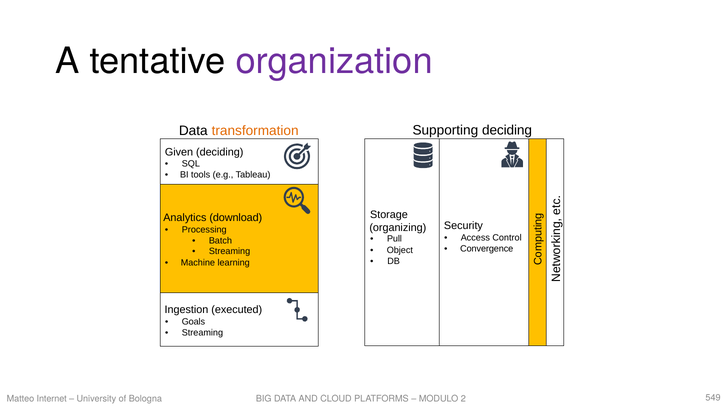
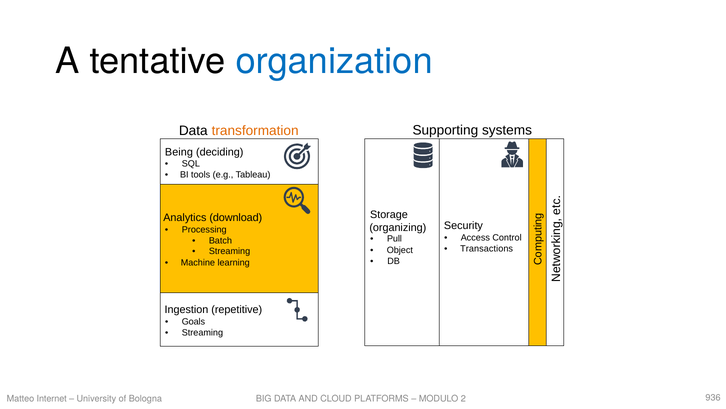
organization colour: purple -> blue (334, 61)
Supporting deciding: deciding -> systems (507, 130)
Given: Given -> Being (179, 152)
Convergence: Convergence -> Transactions (487, 248)
executed: executed -> repetitive (237, 309)
549: 549 -> 936 (713, 397)
